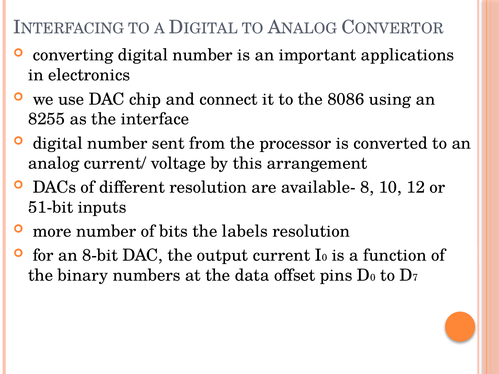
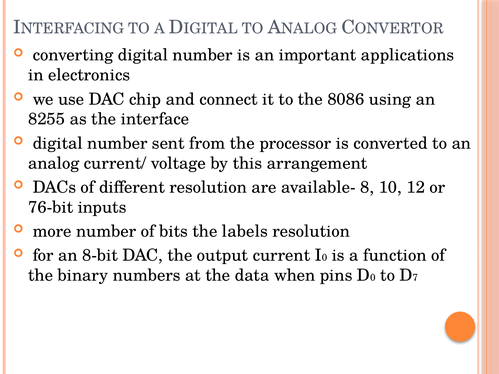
51-bit: 51-bit -> 76-bit (51, 207)
offset: offset -> when (295, 276)
